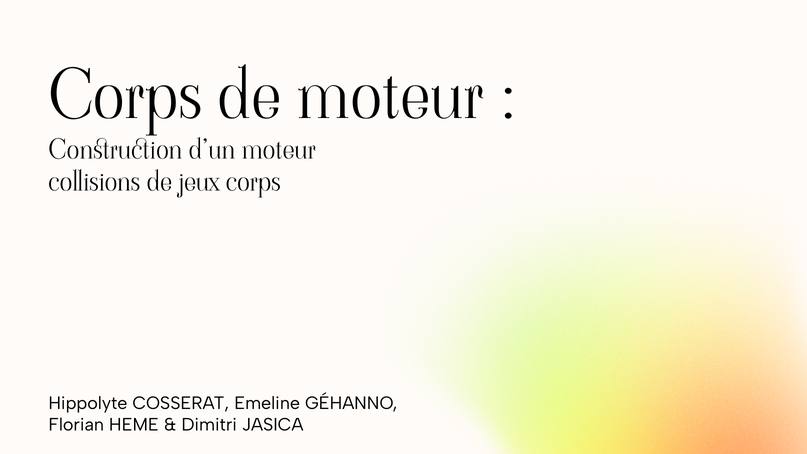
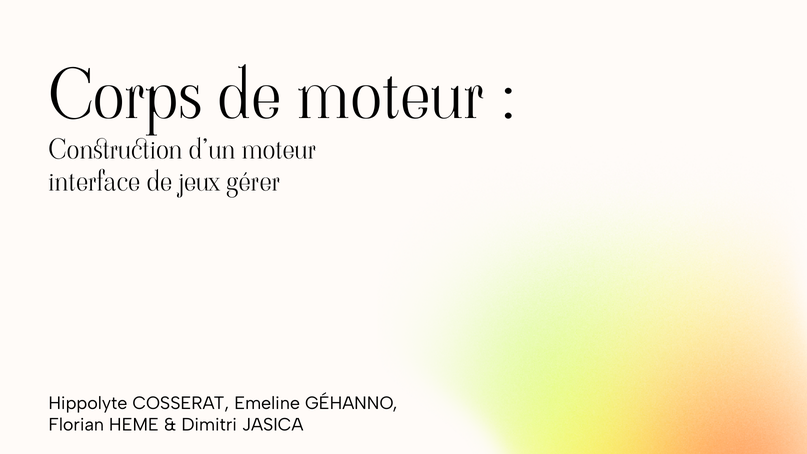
collisions: collisions -> interface (94, 182)
jeux corps: corps -> gérer (253, 182)
